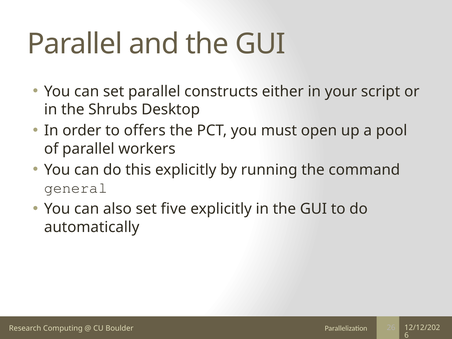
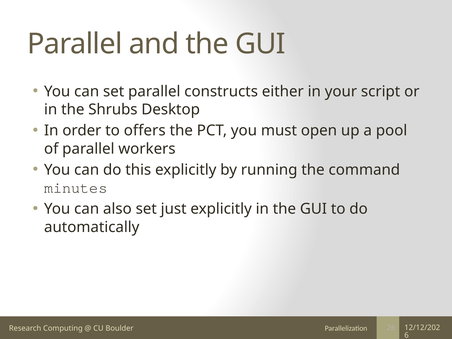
general: general -> minutes (76, 188)
five: five -> just (174, 209)
